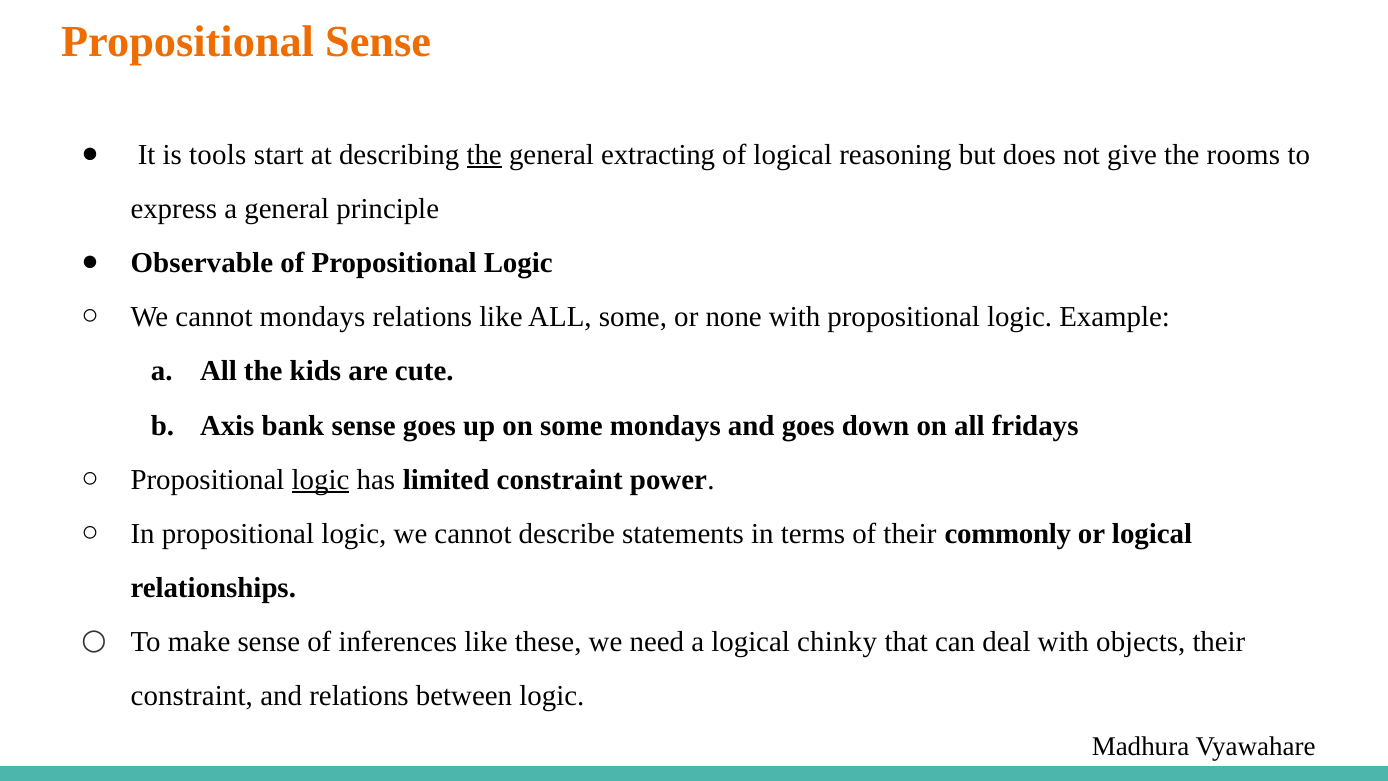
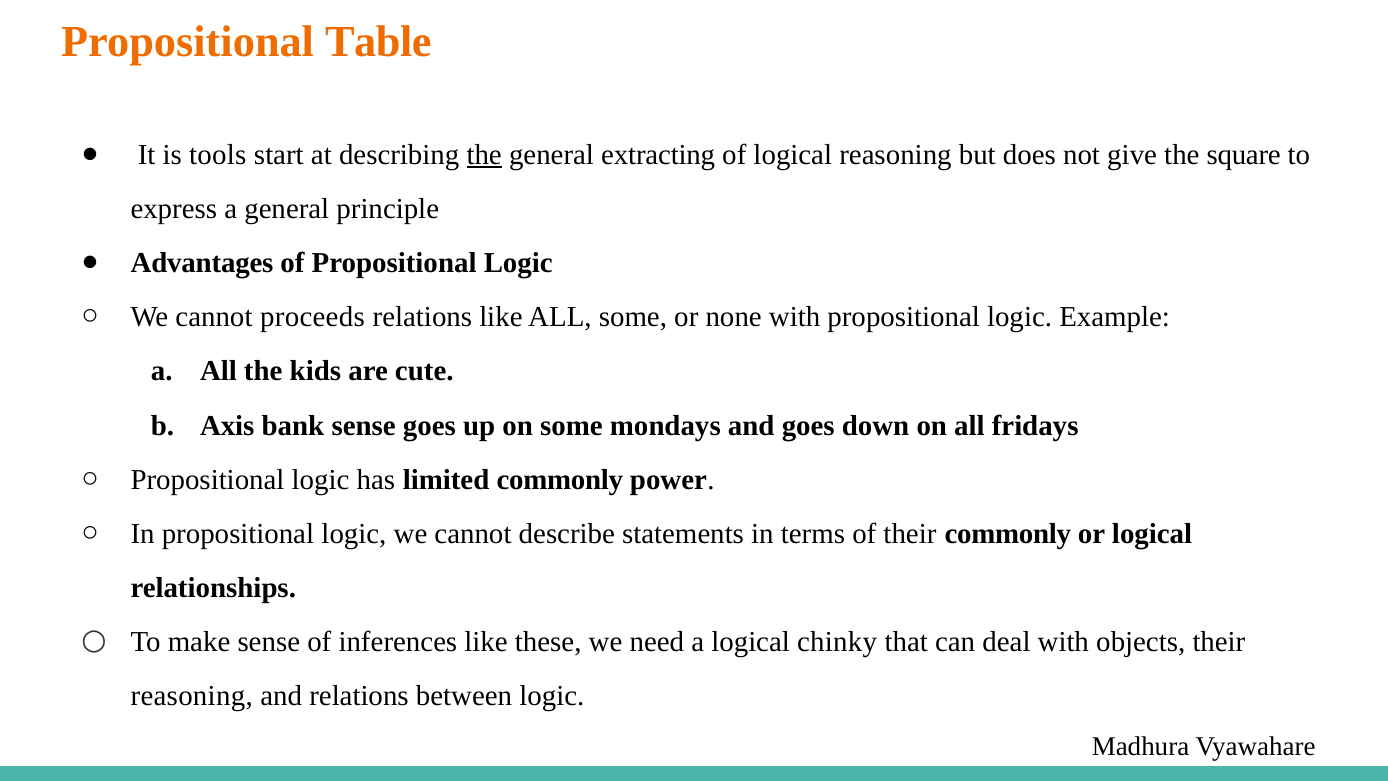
Propositional Sense: Sense -> Table (378, 42)
rooms: rooms -> square (1244, 155)
Observable: Observable -> Advantages (202, 263)
cannot mondays: mondays -> proceeds (312, 317)
logic underline: present -> none (321, 479)
limited constraint: constraint -> commonly (560, 479)
constraint: constraint -> reasoning (192, 696)
